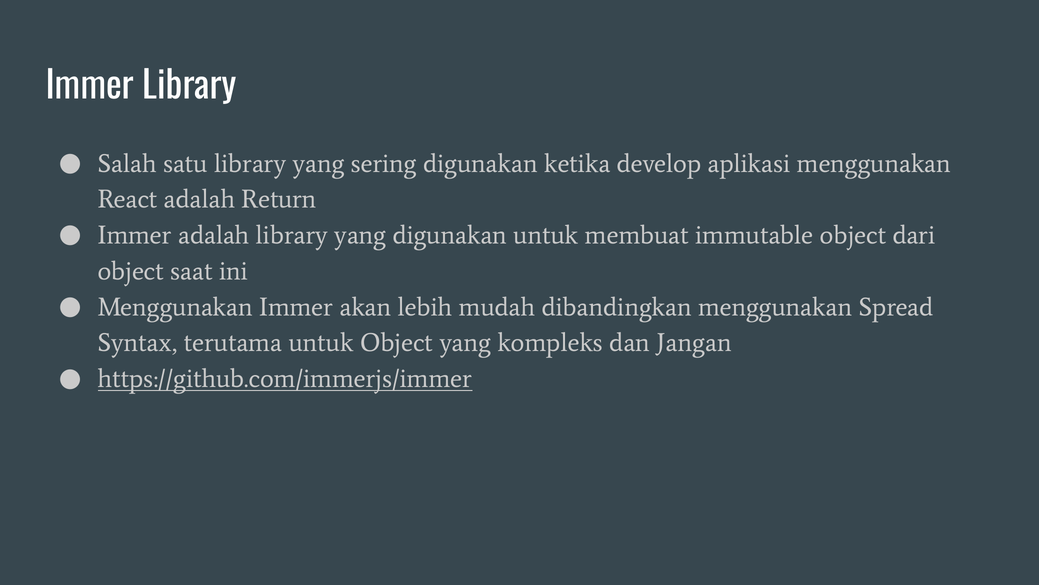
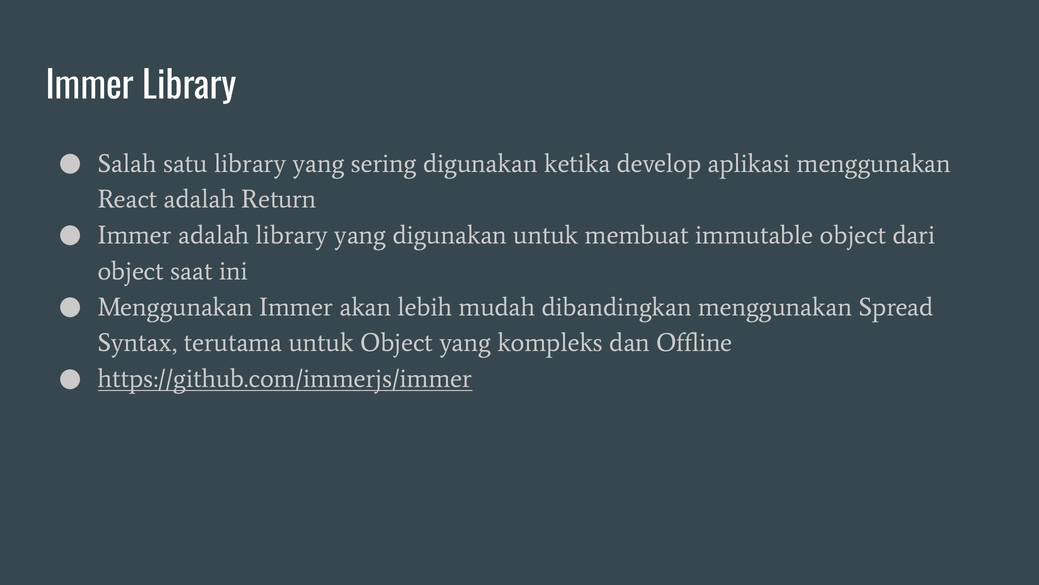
Jangan: Jangan -> Offline (694, 343)
